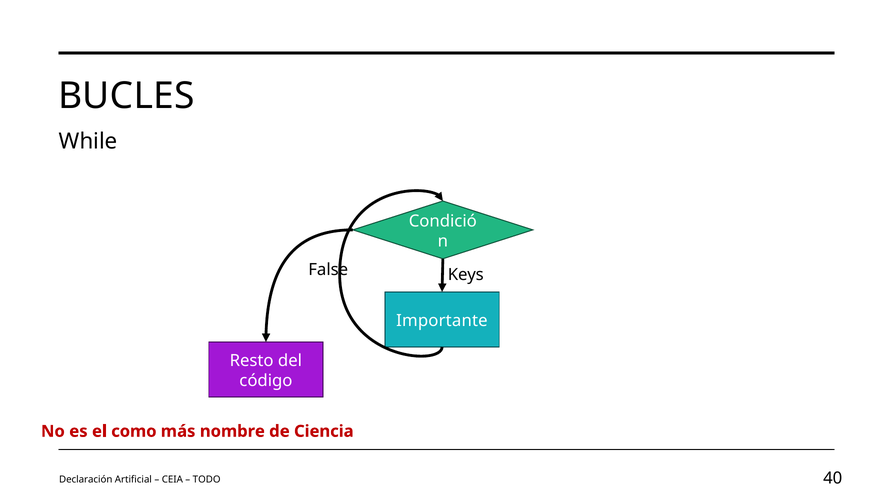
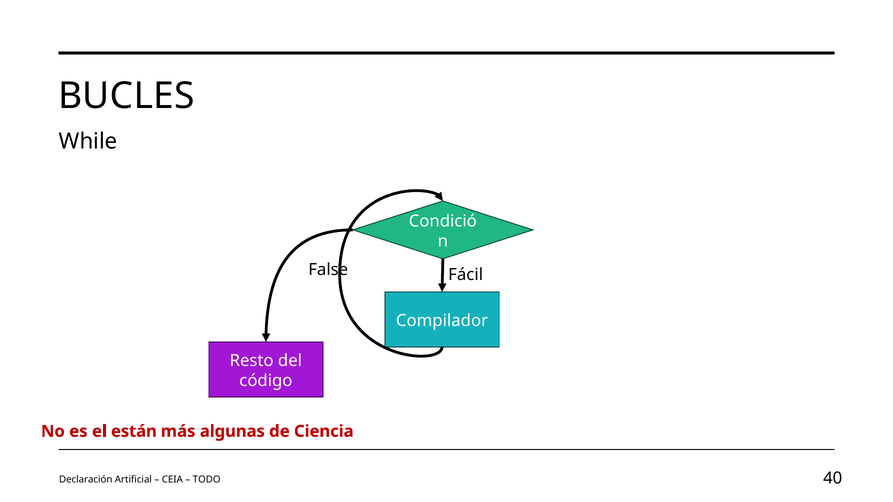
Keys: Keys -> Fácil (466, 275)
Importante: Importante -> Compilador (442, 321)
como: como -> están (134, 432)
nombre: nombre -> algunas (232, 432)
